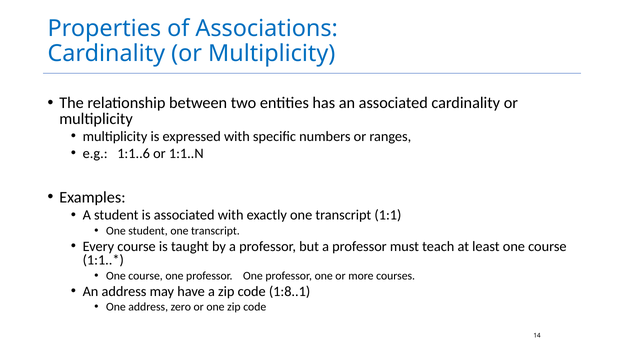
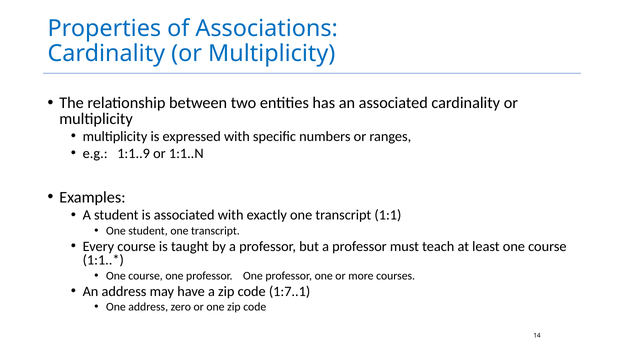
1:1..6: 1:1..6 -> 1:1..9 (134, 153)
1:8..1: 1:8..1 -> 1:7..1 (290, 291)
